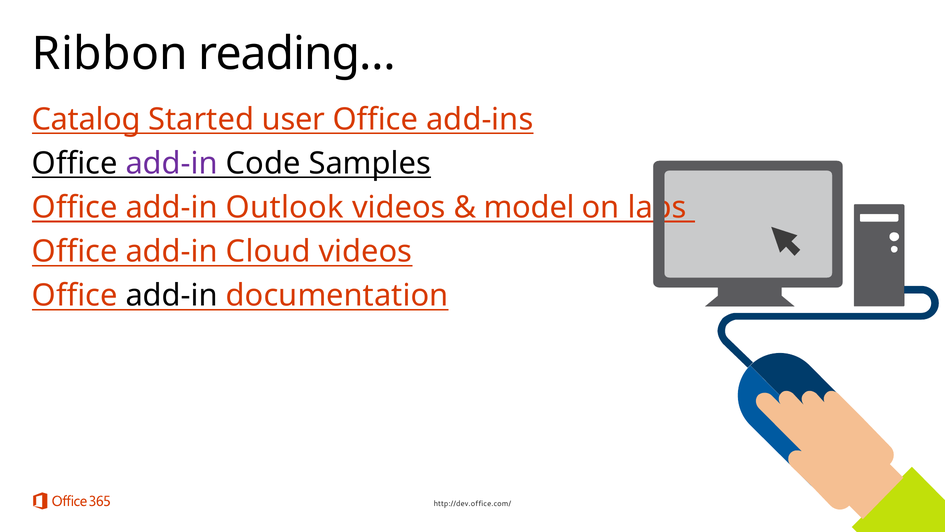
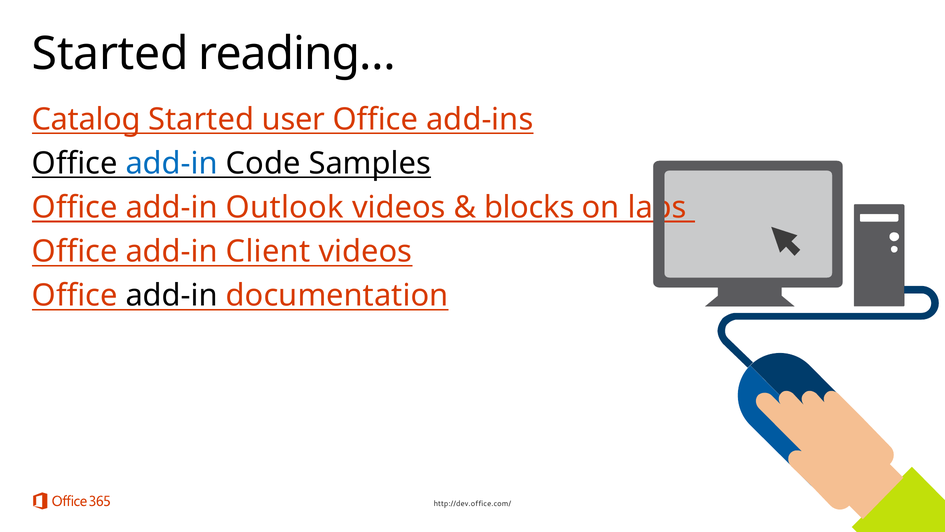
Ribbon: Ribbon -> Started (110, 54)
add-in colour: purple -> blue (172, 163)
model: model -> blocks (529, 207)
Cloud: Cloud -> Client (268, 251)
